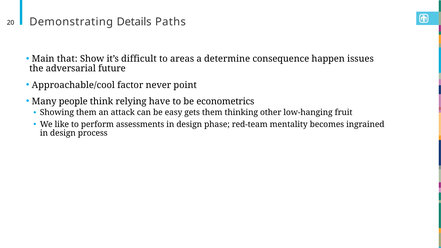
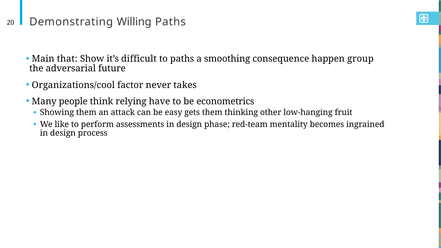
Details: Details -> Willing (134, 22)
to areas: areas -> paths (182, 59)
determine: determine -> smoothing (227, 59)
issues: issues -> group (360, 59)
Approachable/cool: Approachable/cool -> Organizations/cool (73, 85)
point: point -> takes (185, 85)
